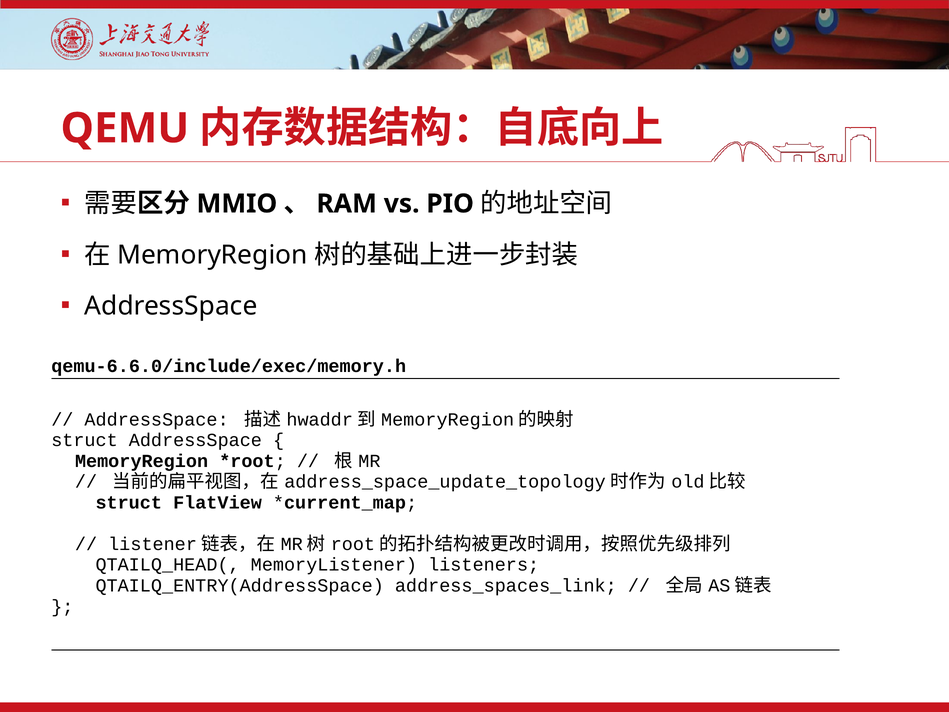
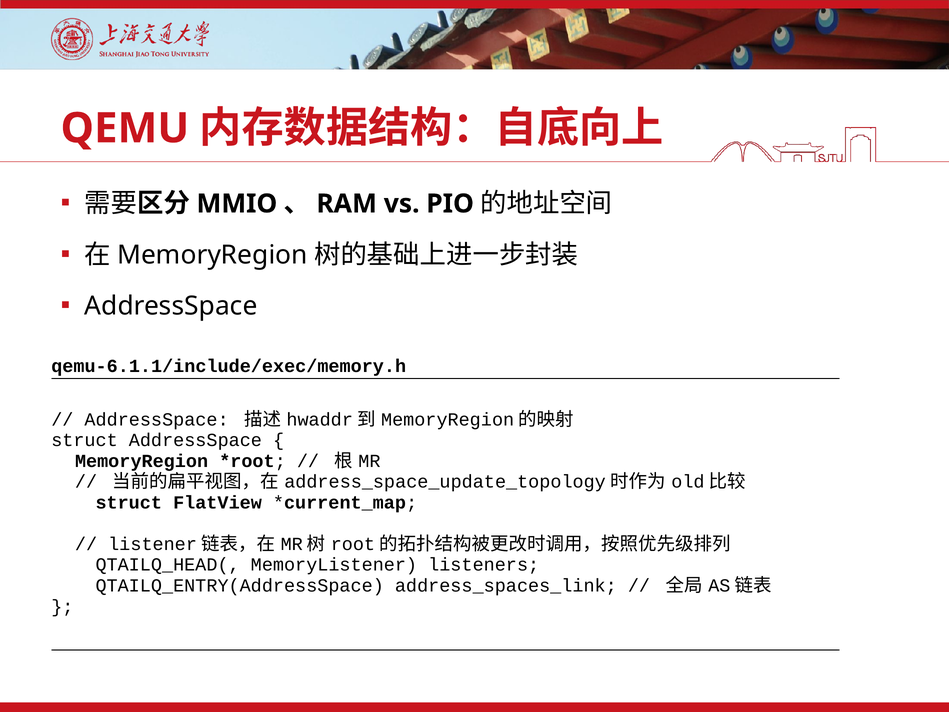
qemu-6.6.0/include/exec/memory.h: qemu-6.6.0/include/exec/memory.h -> qemu-6.1.1/include/exec/memory.h (229, 366)
